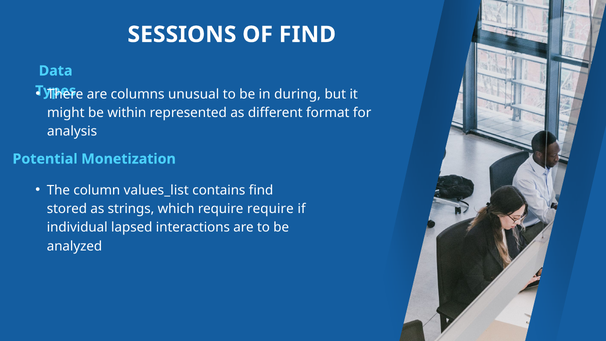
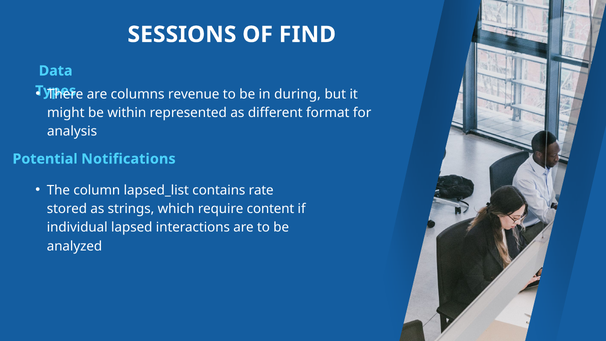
unusual: unusual -> revenue (194, 94)
Monetization: Monetization -> Notifications (128, 159)
values_list: values_list -> lapsed_list (156, 190)
contains find: find -> rate (261, 190)
require require: require -> content (270, 209)
